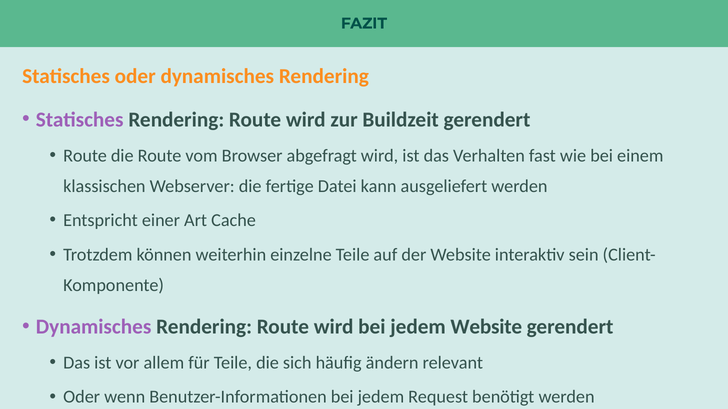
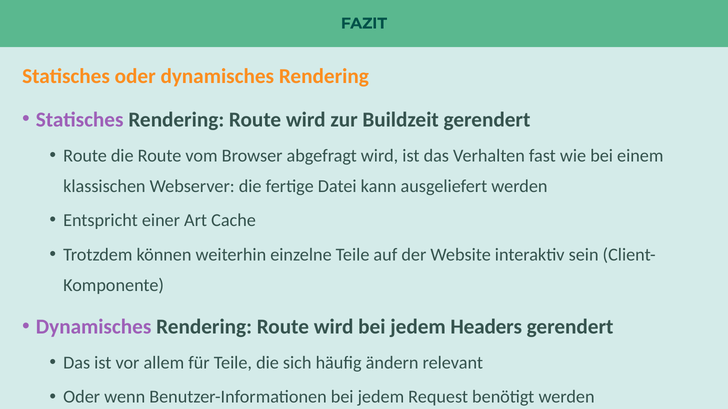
jedem Website: Website -> Headers (486, 327)
